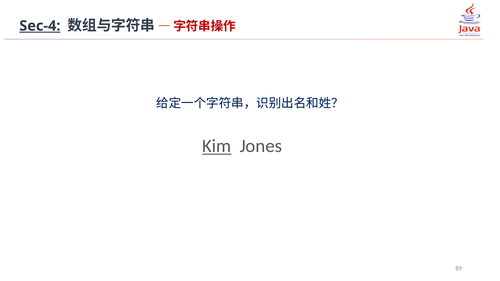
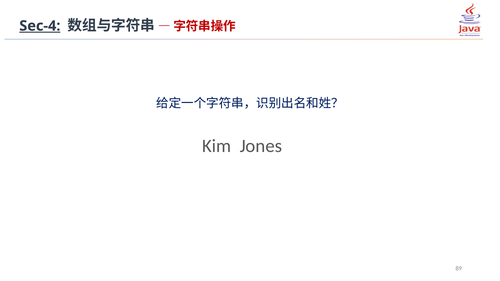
Kim underline: present -> none (217, 146)
